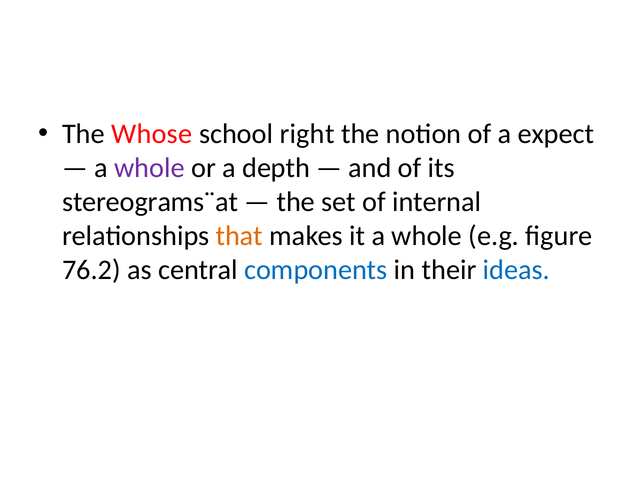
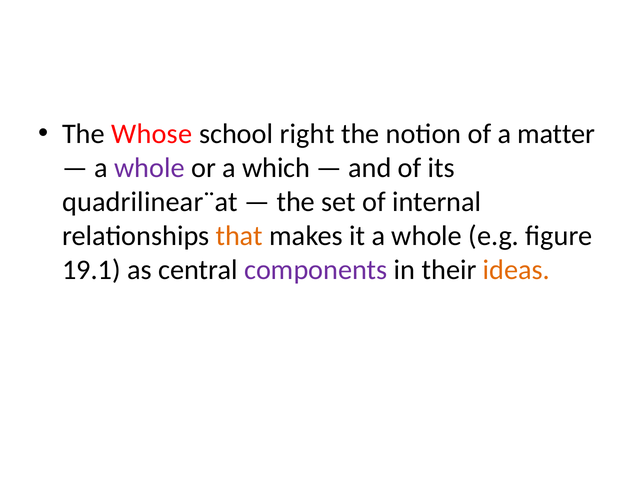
expect: expect -> matter (556, 134)
depth: depth -> which (276, 168)
stereograms¨at: stereograms¨at -> quadrilinear¨at (150, 202)
76.2: 76.2 -> 19.1 (91, 270)
components colour: blue -> purple (316, 270)
ideas colour: blue -> orange (516, 270)
